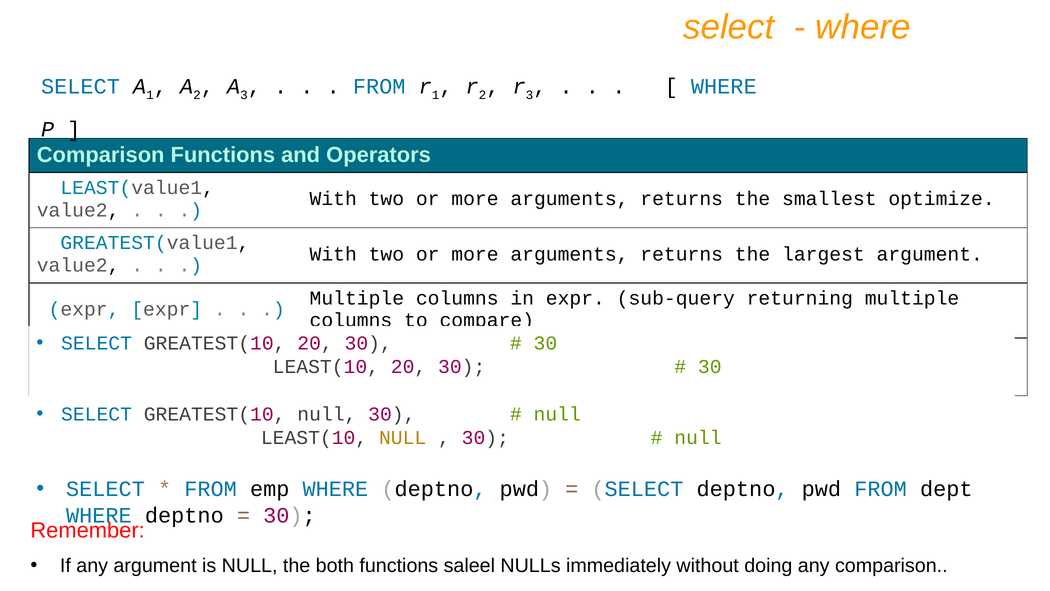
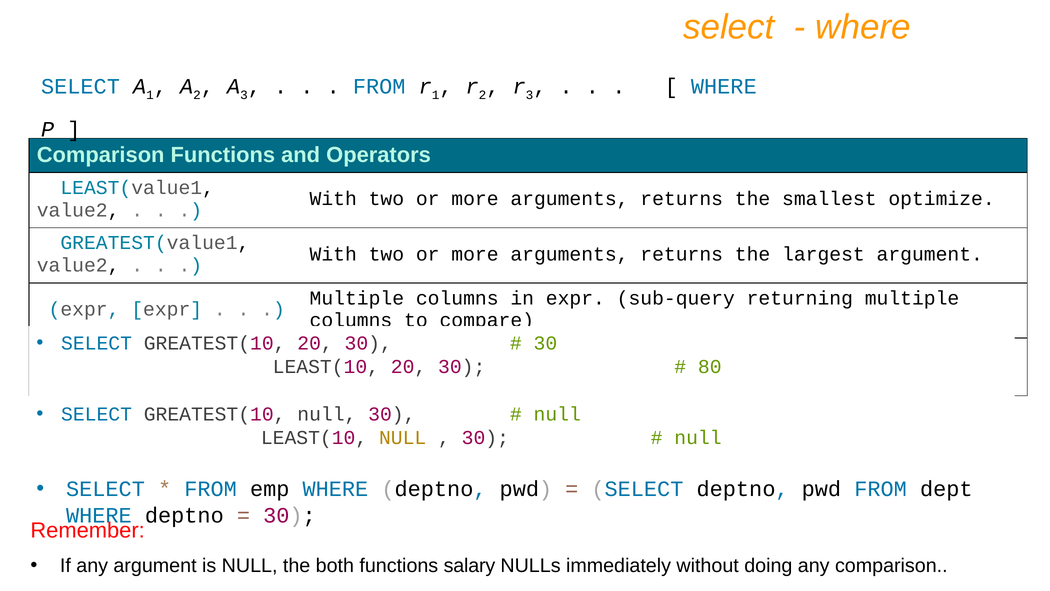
30: 30 -> 80 (710, 367)
saleel: saleel -> salary (469, 565)
